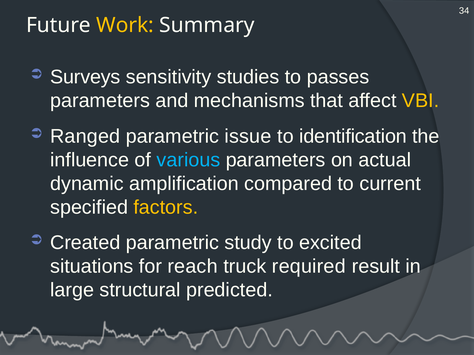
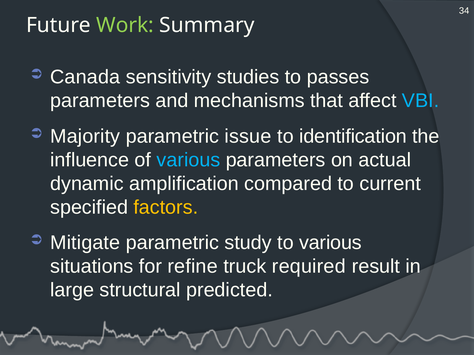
Work colour: yellow -> light green (125, 25)
Surveys: Surveys -> Canada (85, 77)
VBI colour: yellow -> light blue (421, 101)
Ranged: Ranged -> Majority (85, 136)
Created: Created -> Mitigate (85, 243)
to excited: excited -> various (330, 243)
reach: reach -> refine (193, 267)
